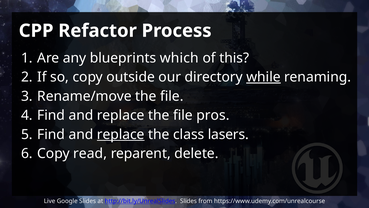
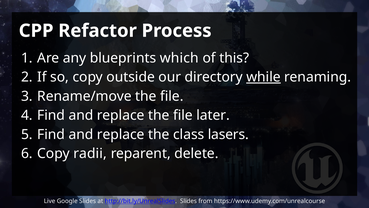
pros: pros -> later (213, 115)
replace underline: present -> none (121, 134)
read: read -> radii (90, 153)
